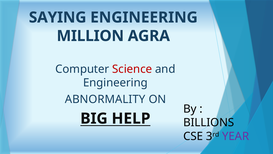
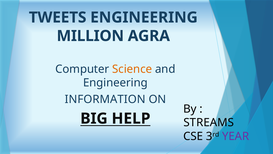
SAYING: SAYING -> TWEETS (58, 17)
Science colour: red -> orange (132, 69)
ABNORMALITY: ABNORMALITY -> INFORMATION (105, 99)
BILLIONS: BILLIONS -> STREAMS (209, 122)
